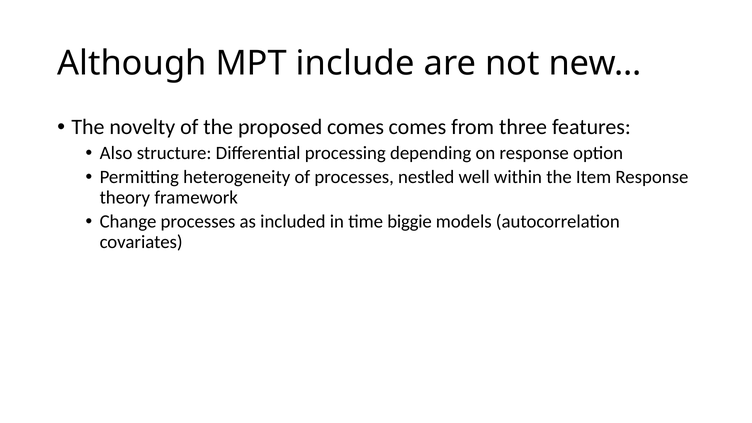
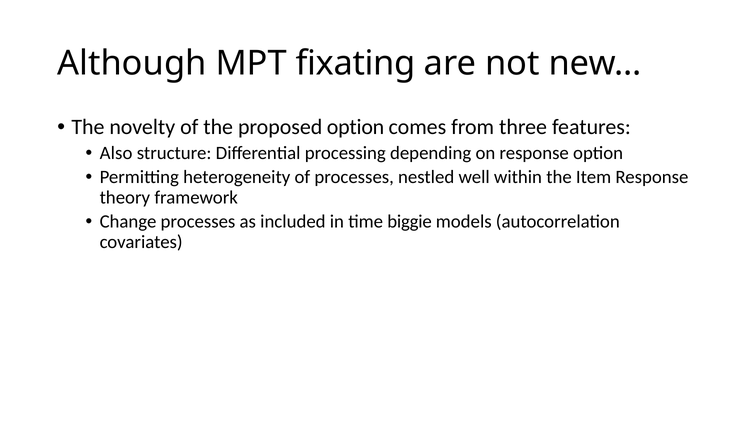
include: include -> fixating (355, 63)
proposed comes: comes -> option (356, 127)
